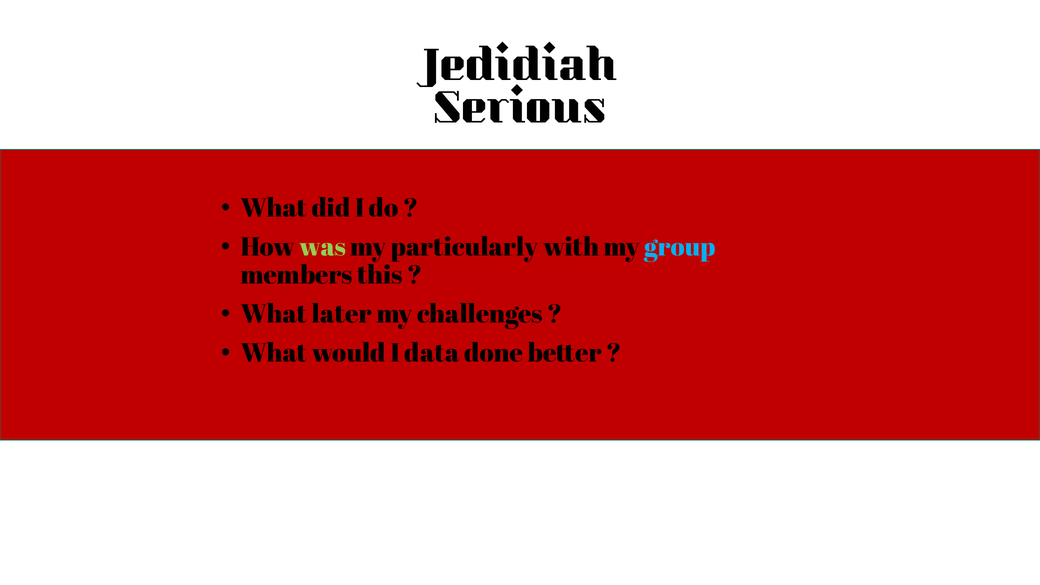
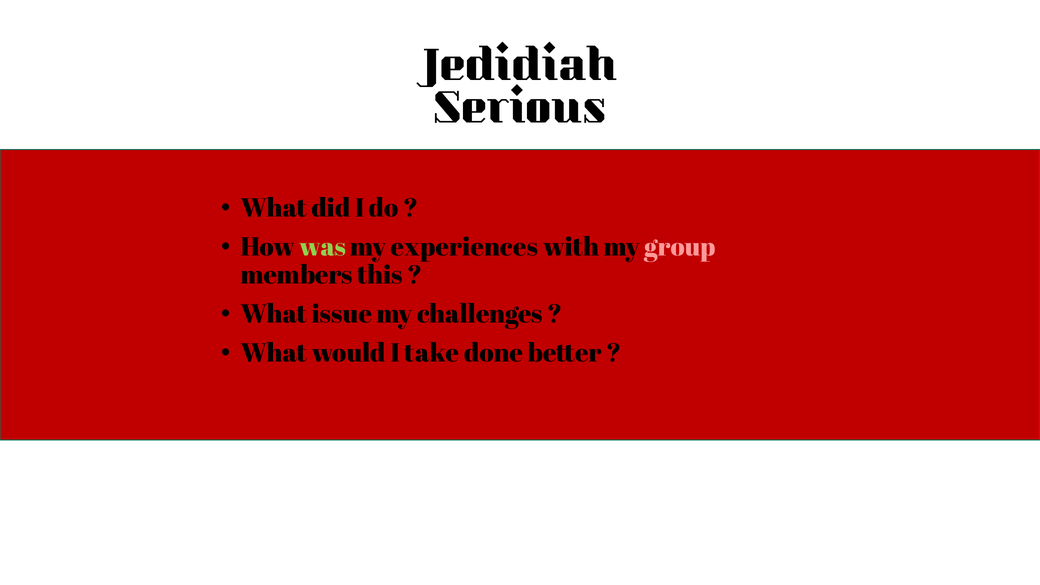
particularly: particularly -> experiences (464, 247)
group colour: light blue -> pink (680, 247)
later: later -> issue (342, 314)
data: data -> take (432, 353)
